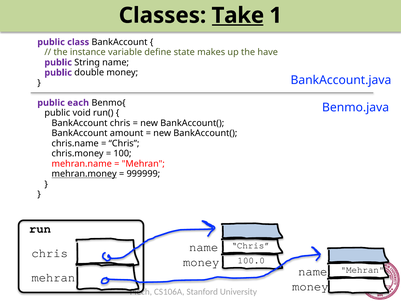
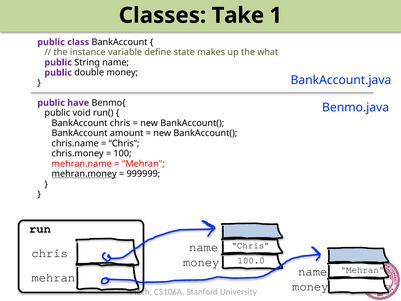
Take underline: present -> none (238, 15)
have: have -> what (268, 52)
each: each -> have (78, 103)
